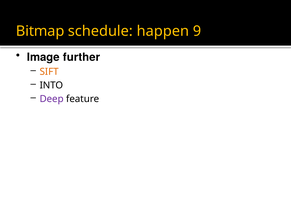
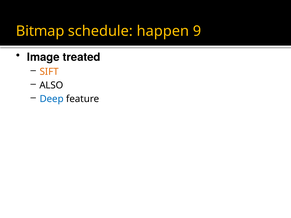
further: further -> treated (82, 57)
INTO: INTO -> ALSO (51, 85)
Deep colour: purple -> blue (52, 99)
